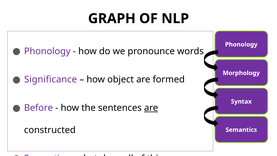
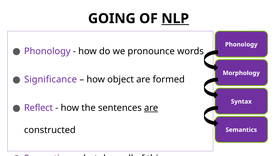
GRAPH: GRAPH -> GOING (112, 19)
NLP underline: none -> present (175, 19)
Before: Before -> Reflect (39, 108)
